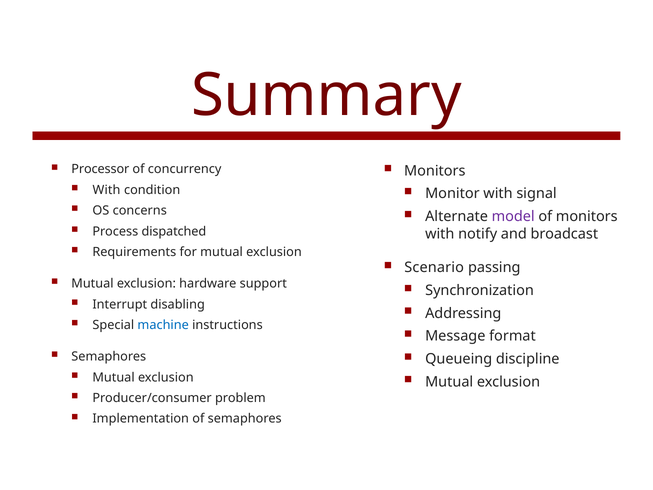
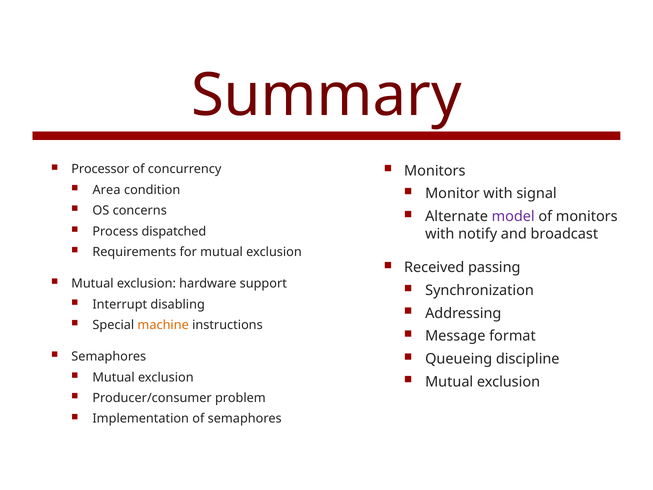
With: With -> Area (107, 190)
Scenario: Scenario -> Received (434, 267)
machine colour: blue -> orange (163, 325)
